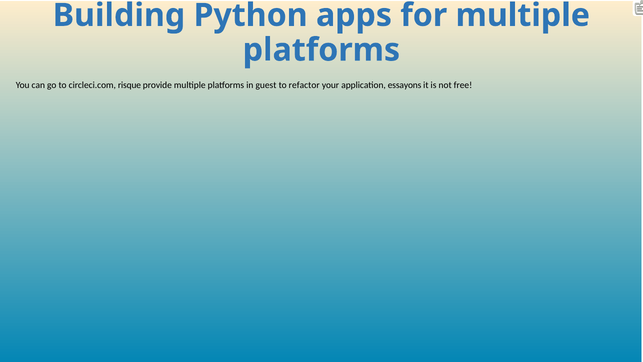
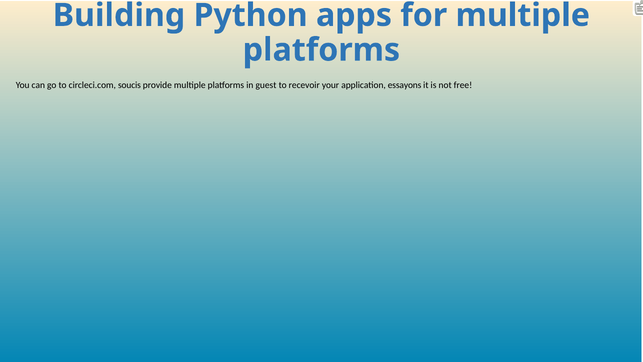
risque: risque -> soucis (129, 85)
refactor: refactor -> recevoir (304, 85)
